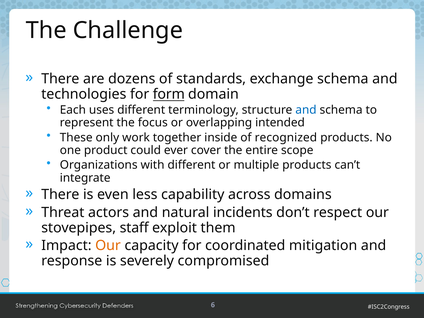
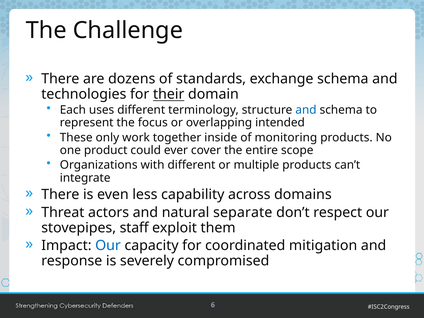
form: form -> their (169, 94)
recognized: recognized -> monitoring (286, 138)
incidents: incidents -> separate (243, 212)
Our colour: orange -> blue (108, 246)
